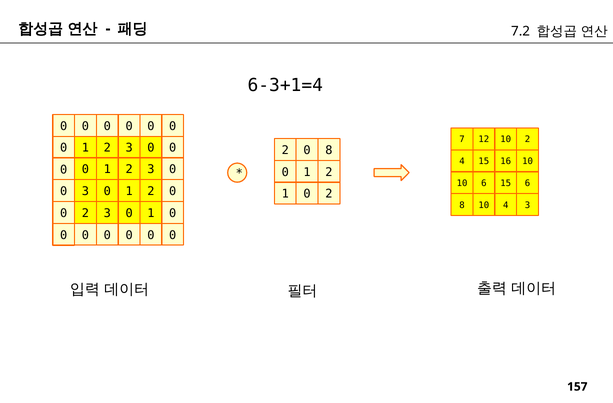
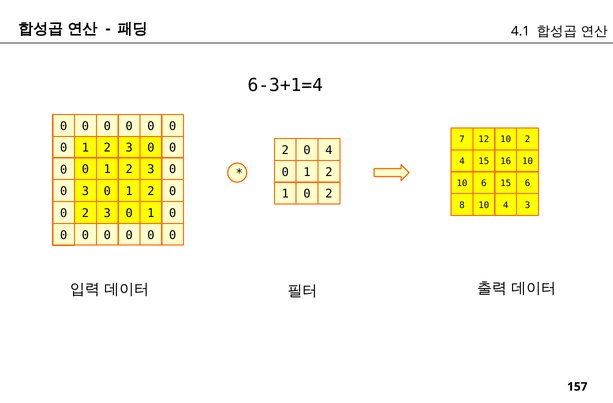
7.2: 7.2 -> 4.1 (521, 31)
0 8: 8 -> 4 (329, 150)
